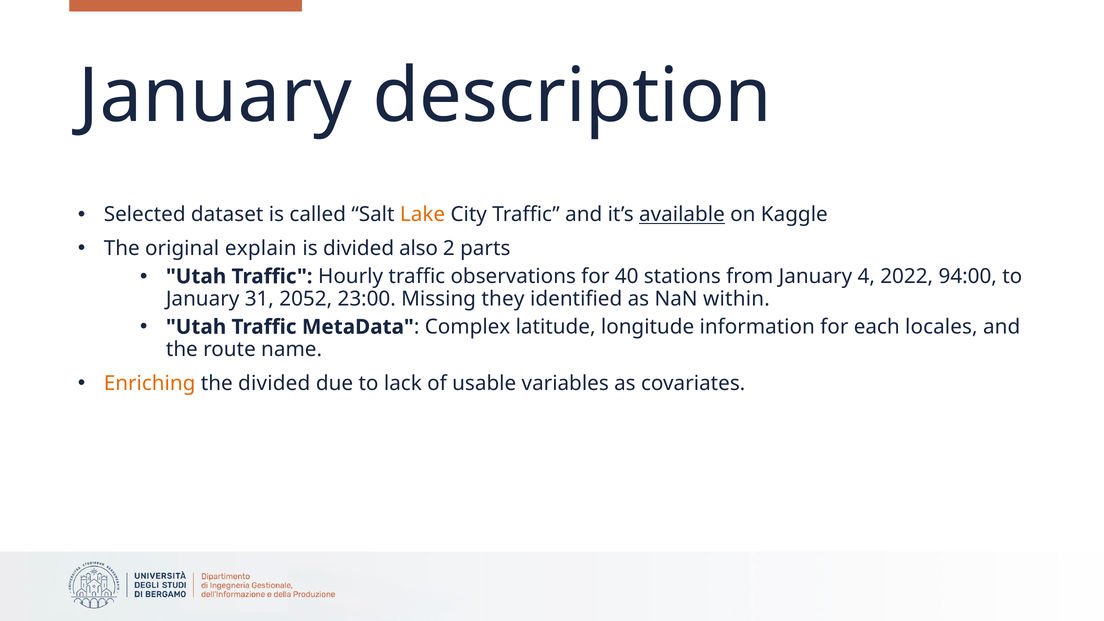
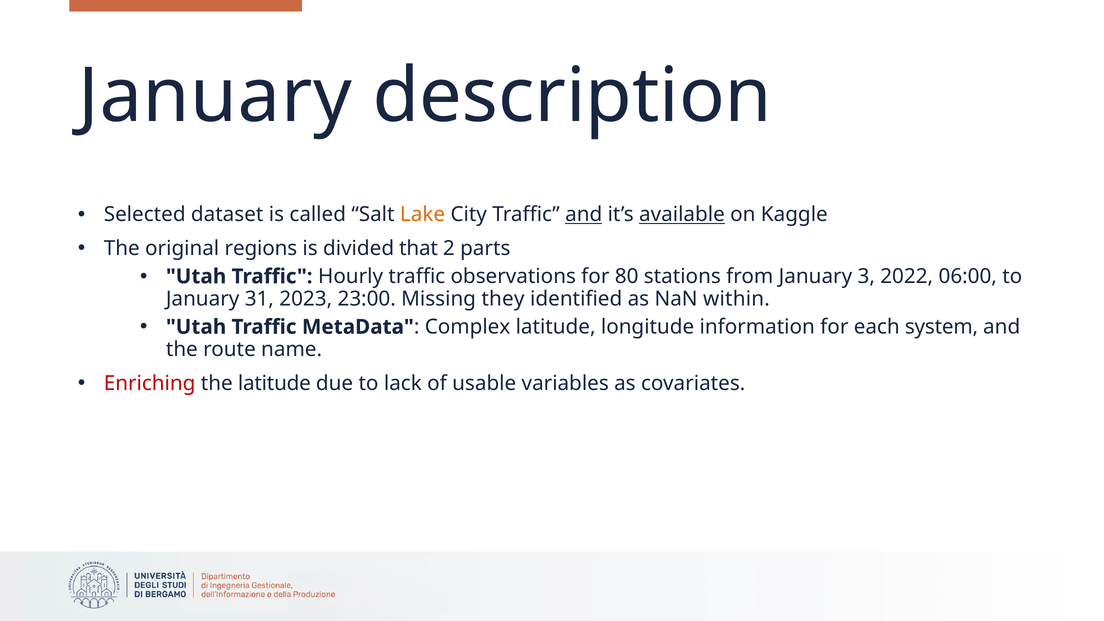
and underline: none -> present (584, 215)
explain: explain -> regions (261, 248)
also: also -> that (419, 248)
40: 40 -> 80 (627, 276)
4: 4 -> 3 (866, 276)
94:00: 94:00 -> 06:00 (968, 276)
2052: 2052 -> 2023 (306, 299)
locales: locales -> system (941, 327)
Enriching colour: orange -> red (150, 383)
the divided: divided -> latitude (274, 383)
